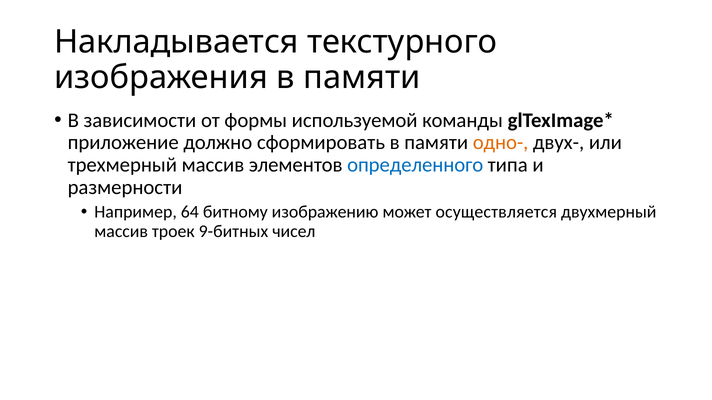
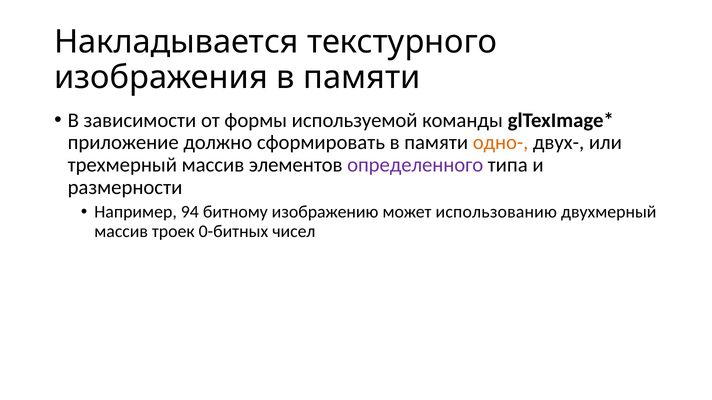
определенного colour: blue -> purple (415, 165)
64: 64 -> 94 (190, 212)
осуществляется: осуществляется -> использованию (496, 212)
9-битных: 9-битных -> 0-битных (233, 231)
